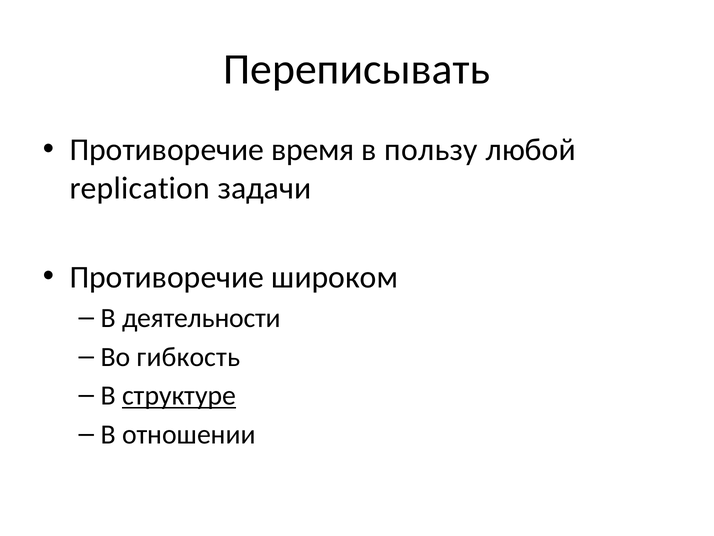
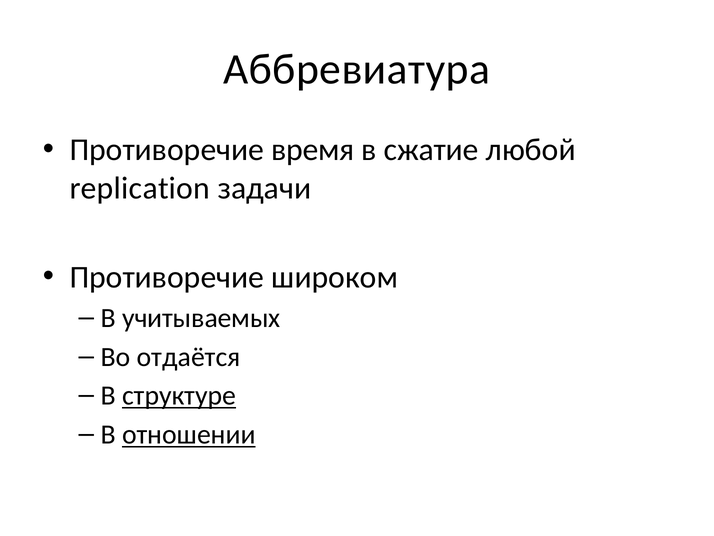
Переписывать: Переписывать -> Аббревиатура (357, 69)
пользу: пользу -> сжатие (431, 150)
деятельности: деятельности -> учитываемых (201, 318)
гибкость: гибкость -> отдаётся (189, 357)
отношении underline: none -> present (189, 434)
